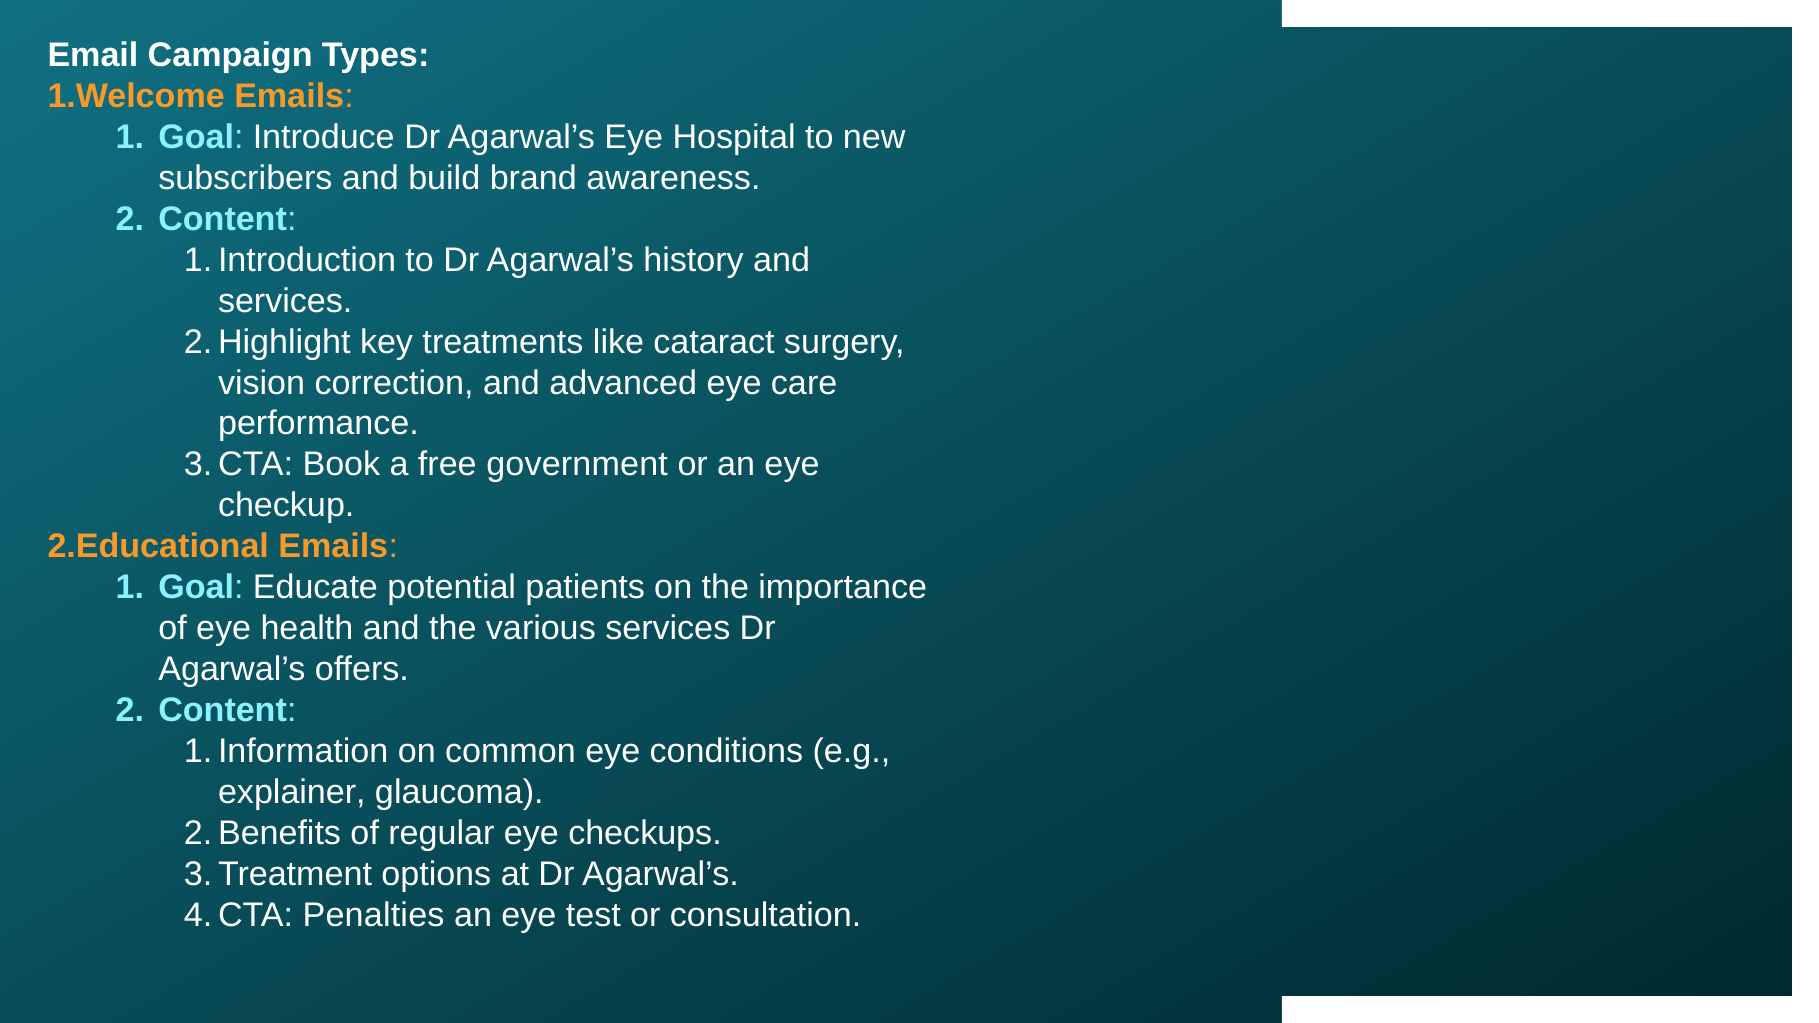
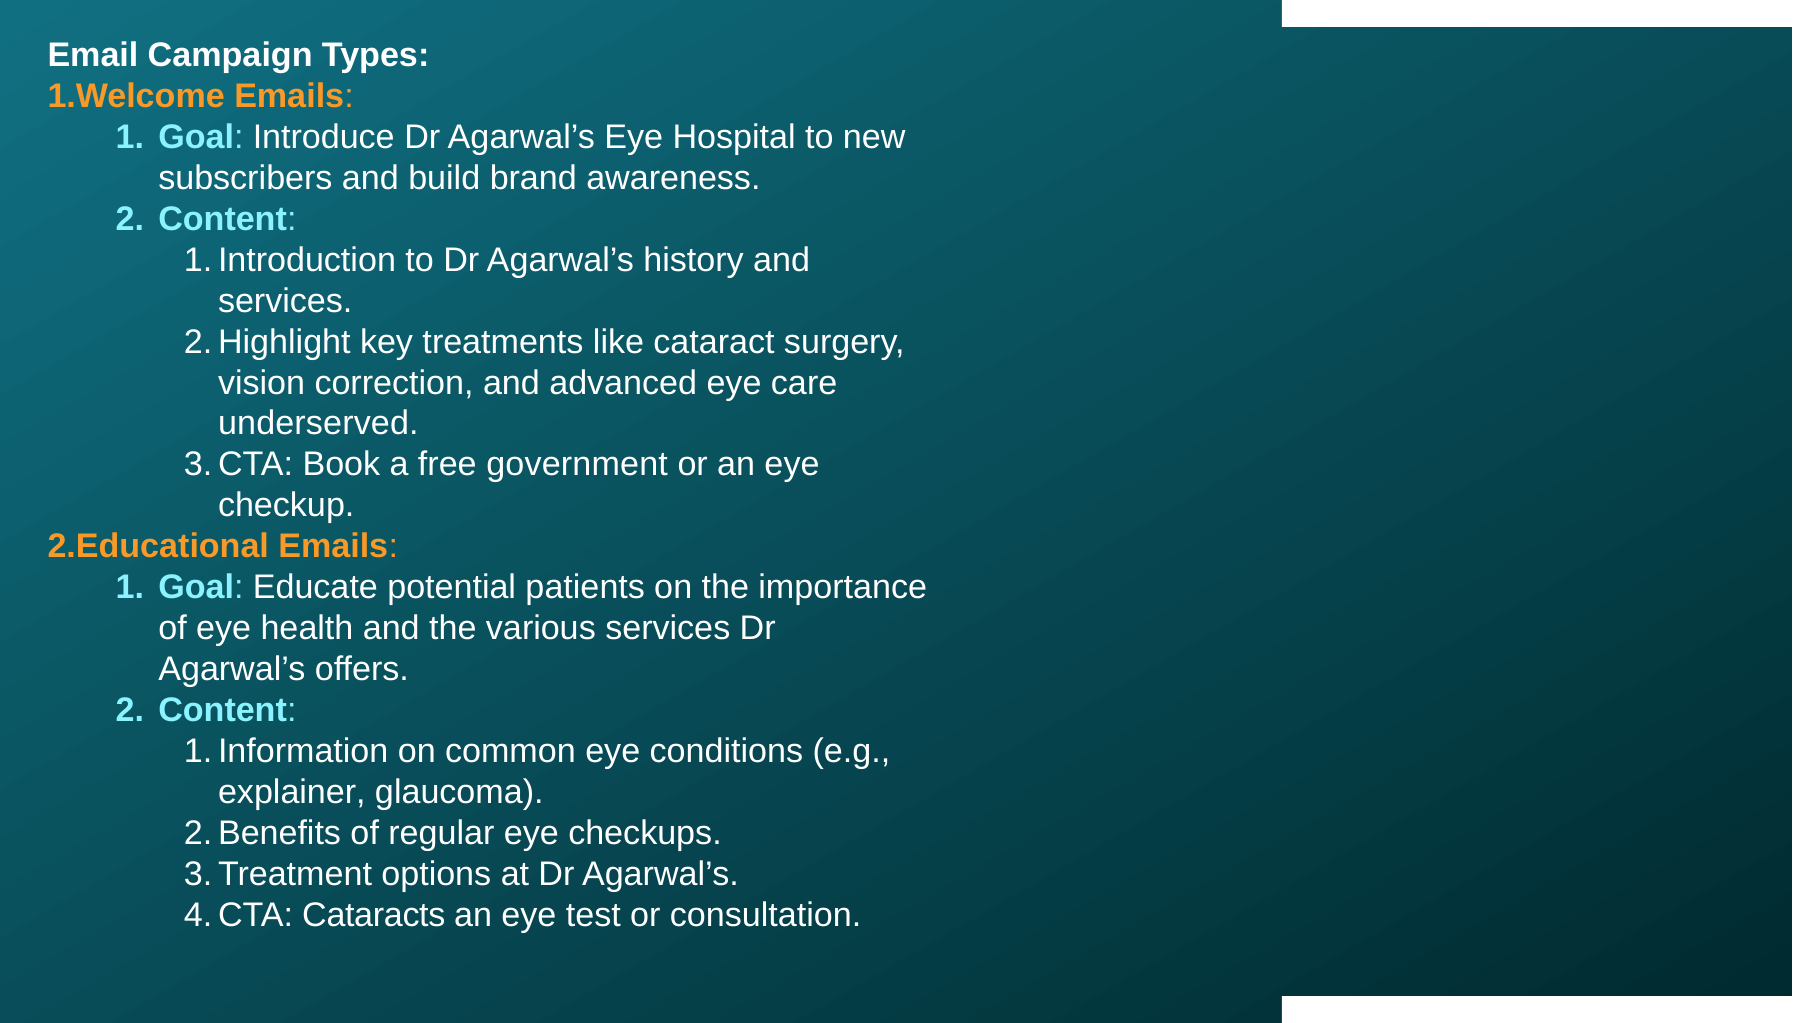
performance: performance -> underserved (318, 424)
Penalties: Penalties -> Cataracts (374, 915)
